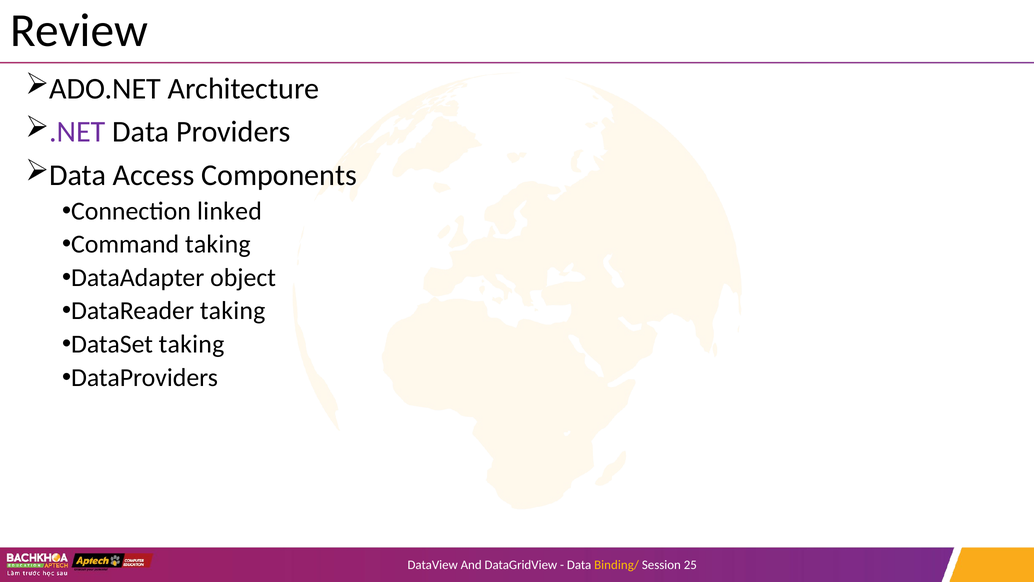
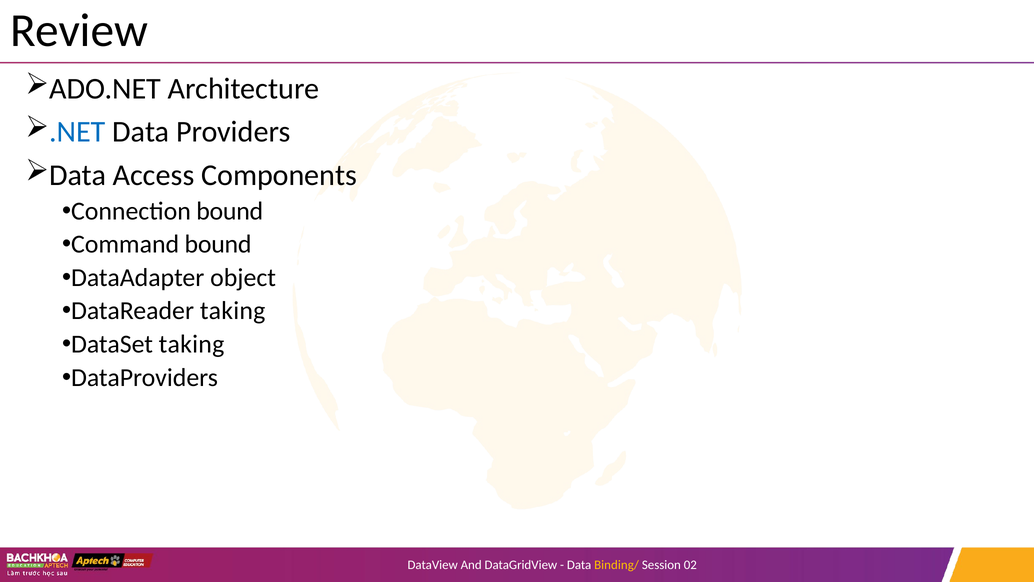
.NET colour: purple -> blue (77, 132)
Connection linked: linked -> bound (230, 211)
Command taking: taking -> bound (218, 244)
25: 25 -> 02 (690, 565)
